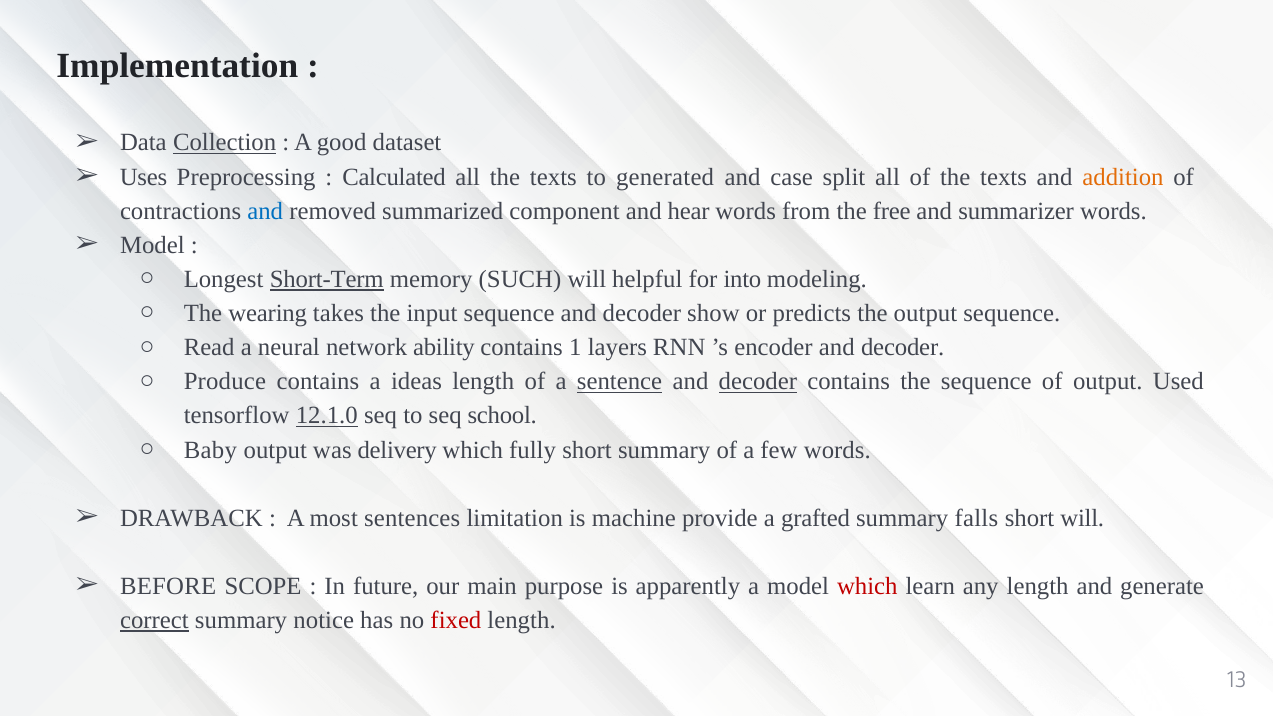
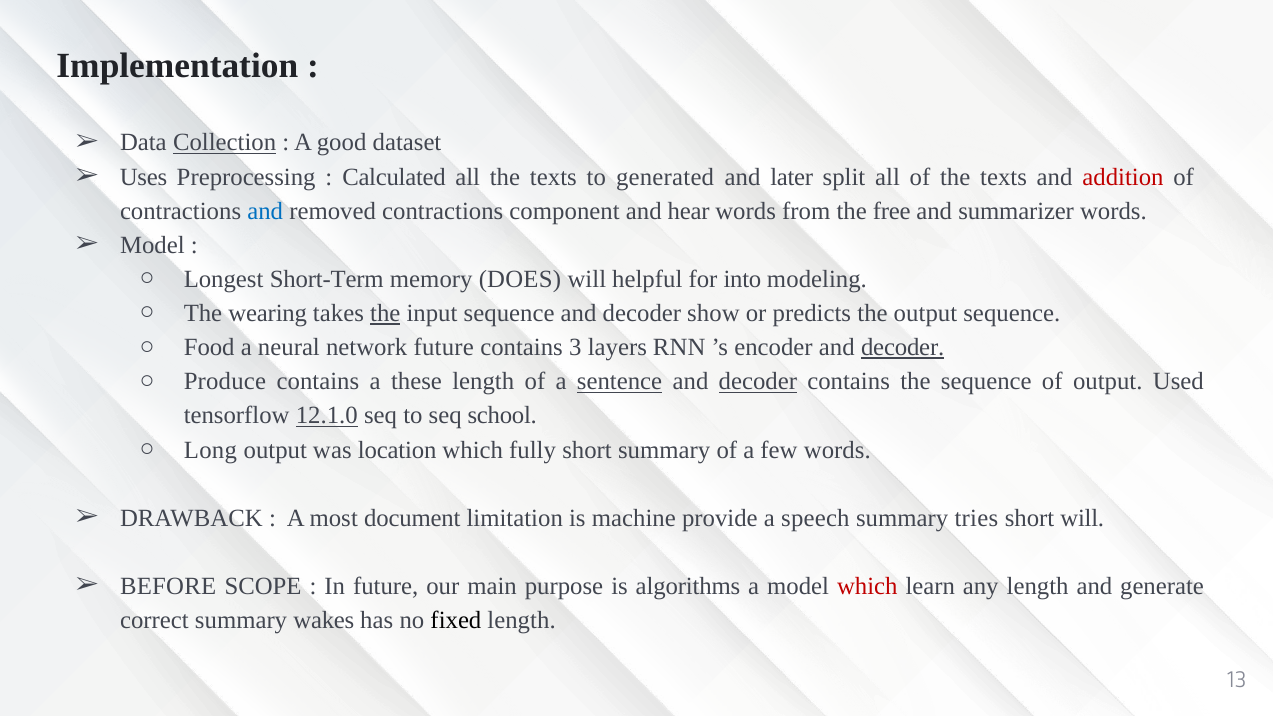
case: case -> later (792, 177)
addition colour: orange -> red (1123, 177)
removed summarized: summarized -> contractions (443, 211)
Short-Term underline: present -> none (327, 279)
SUCH: SUCH -> DOES (520, 279)
the underline: none -> present (385, 313)
Read: Read -> Food (209, 348)
network ability: ability -> future (444, 348)
1: 1 -> 3 (575, 348)
decoder underline: none -> present (903, 348)
ideas: ideas -> these (416, 382)
Baby: Baby -> Long (210, 450)
delivery: delivery -> location (397, 450)
sentences: sentences -> document (412, 518)
grafted: grafted -> speech (815, 518)
falls: falls -> tries (976, 518)
apparently: apparently -> algorithms (688, 587)
correct underline: present -> none (154, 621)
notice: notice -> wakes (324, 621)
fixed colour: red -> black (456, 621)
